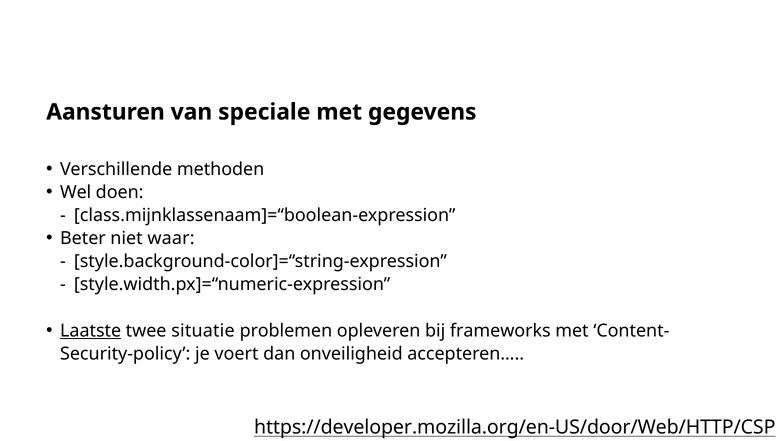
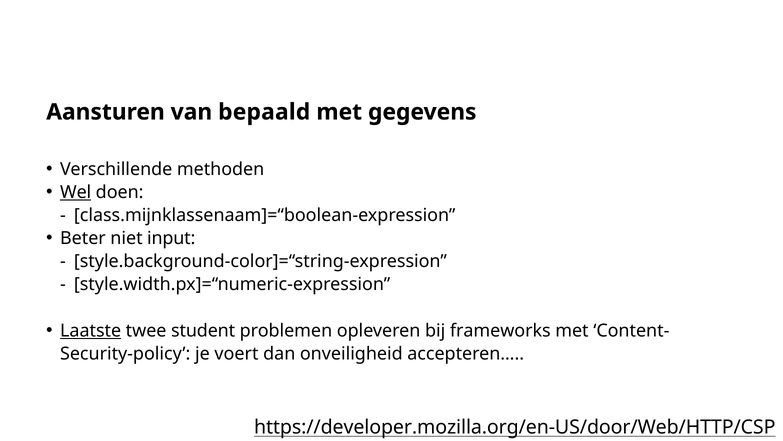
speciale: speciale -> bepaald (264, 112)
Wel underline: none -> present (76, 192)
waar: waar -> input (171, 238)
situatie: situatie -> student (203, 330)
